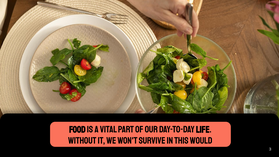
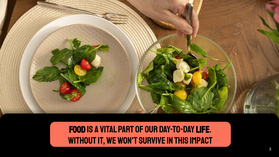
would: would -> impact (201, 141)
